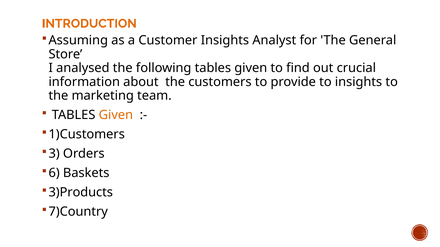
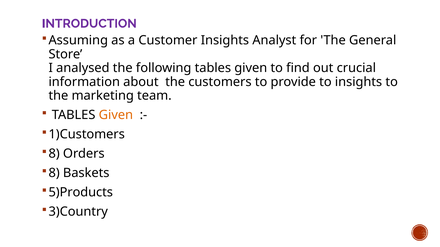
INTRODUCTION colour: orange -> purple (89, 24)
3: 3 -> 8 (54, 154)
6: 6 -> 8 (54, 173)
3)Products: 3)Products -> 5)Products (81, 193)
7)Country: 7)Country -> 3)Country (78, 212)
